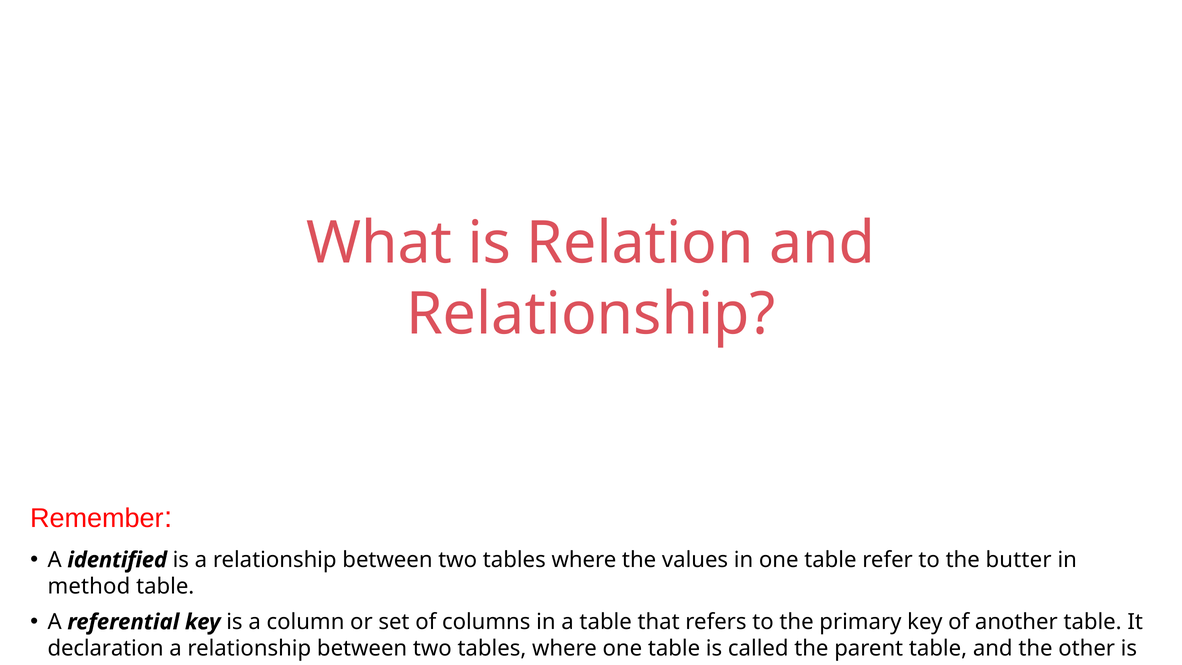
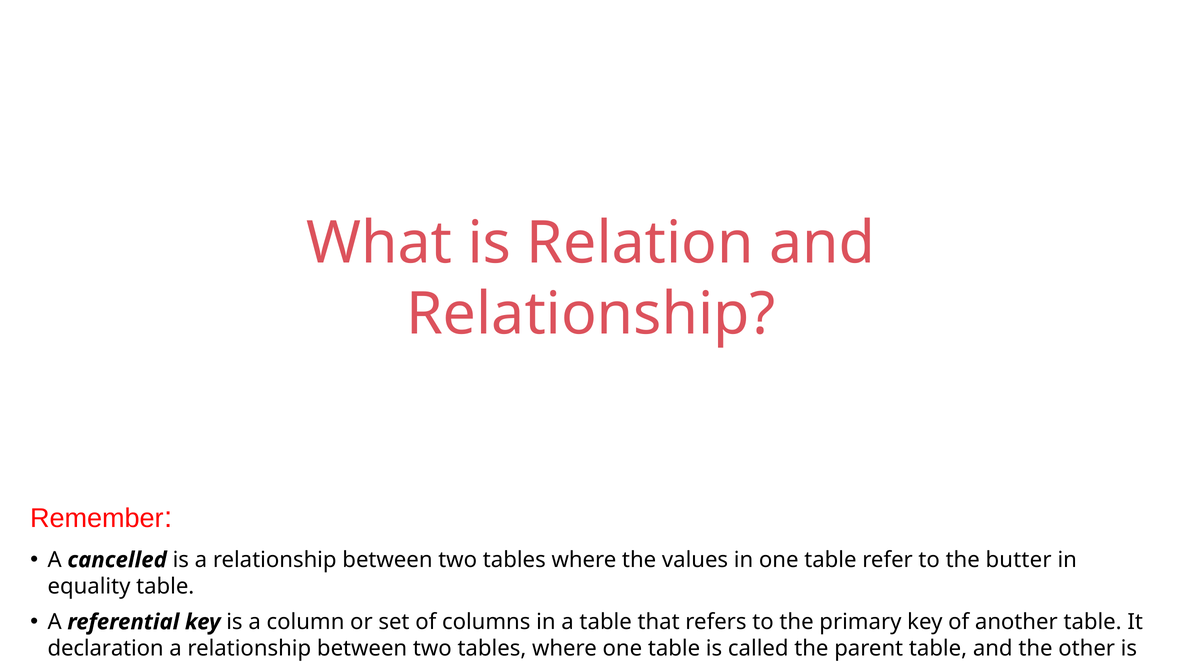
identified: identified -> cancelled (117, 560)
method: method -> equality (89, 586)
